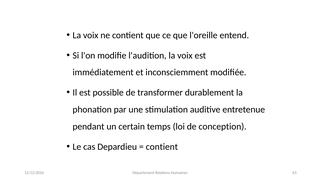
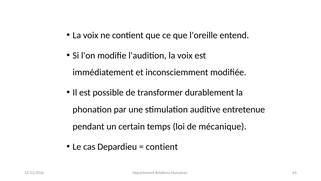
conception: conception -> mécanique (223, 126)
